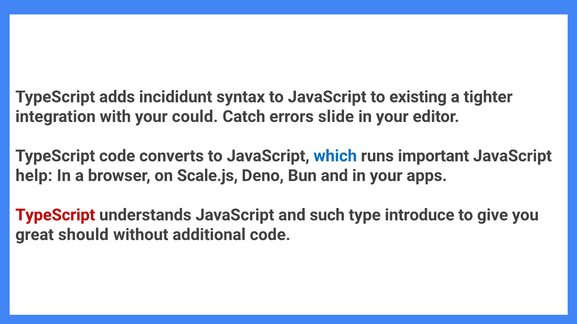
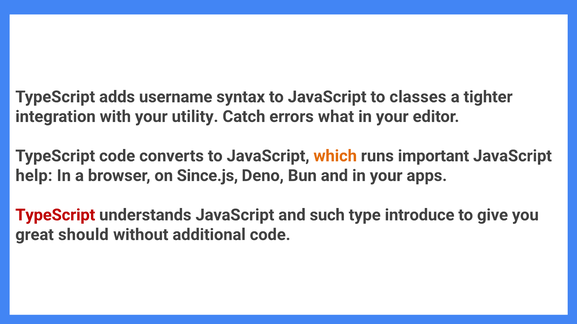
incididunt: incididunt -> username (176, 97)
existing: existing -> classes (418, 97)
could: could -> utility (195, 117)
slide: slide -> what (336, 117)
which colour: blue -> orange (335, 156)
Scale.js: Scale.js -> Since.js (207, 176)
